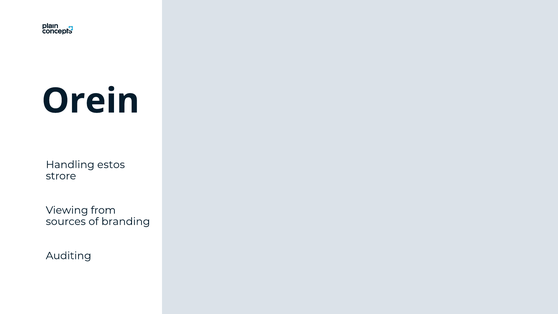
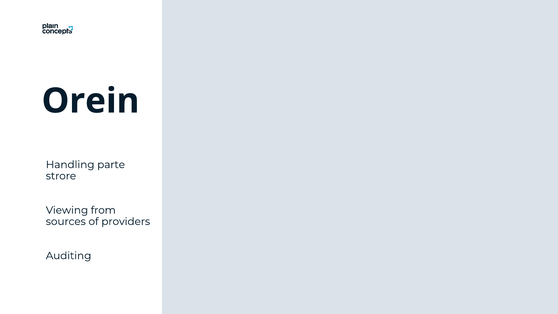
estos: estos -> parte (111, 165)
branding: branding -> providers (126, 221)
